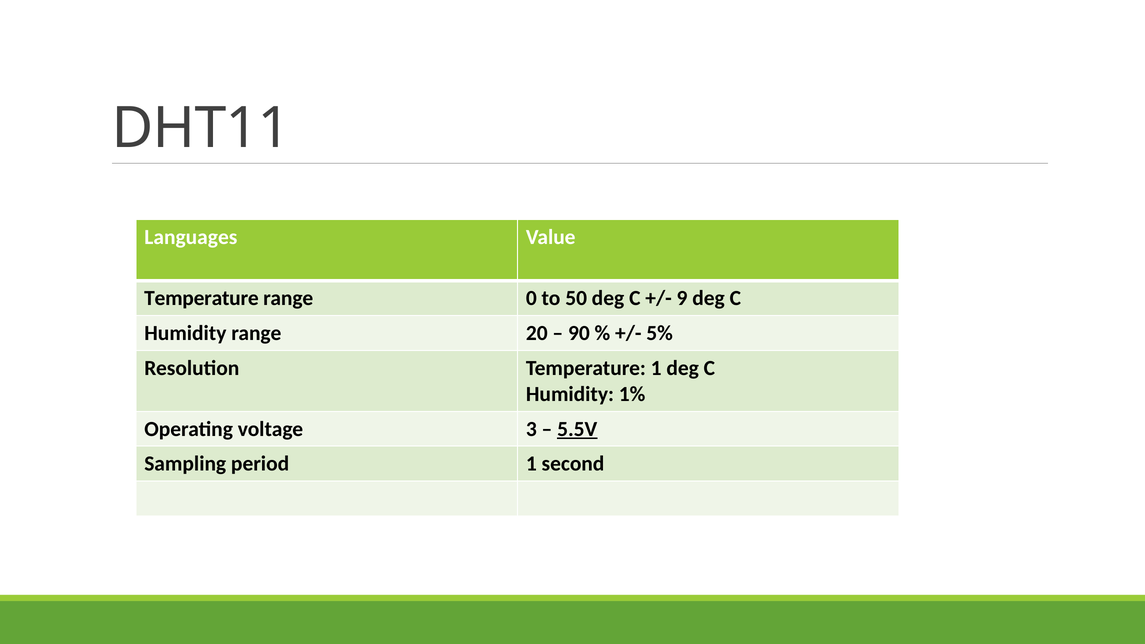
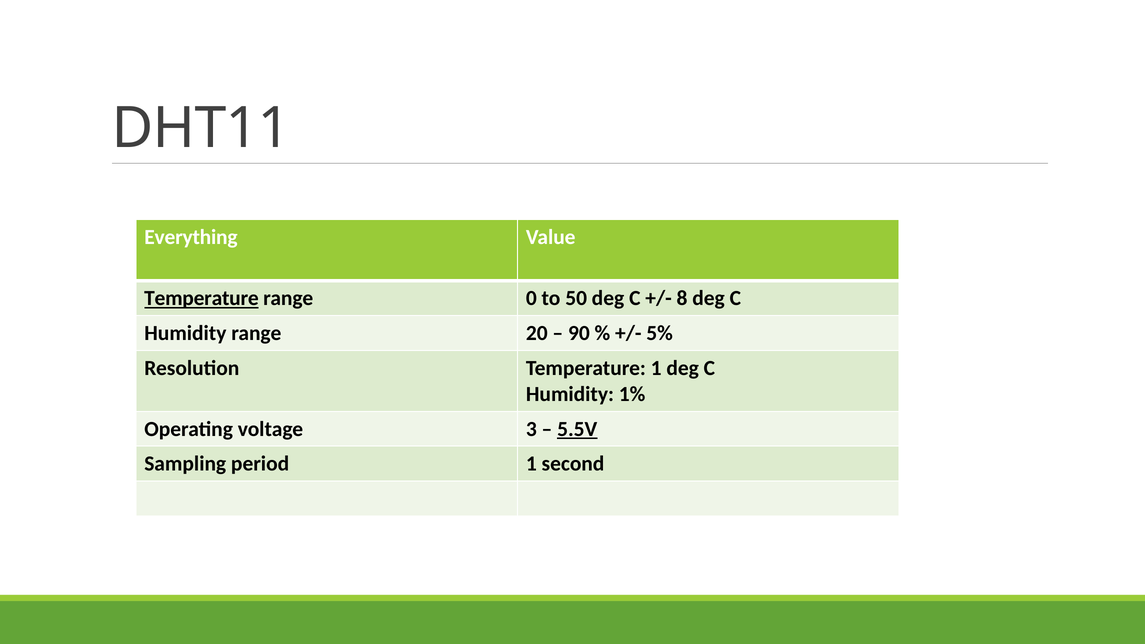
Languages: Languages -> Everything (191, 237)
Temperature underline: none -> present (201, 298)
9: 9 -> 8 (682, 298)
